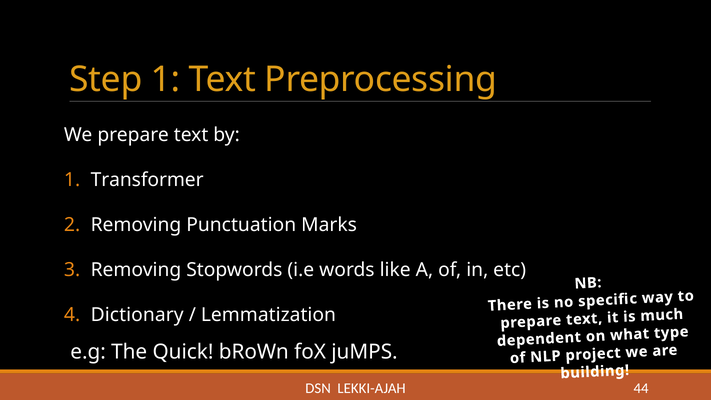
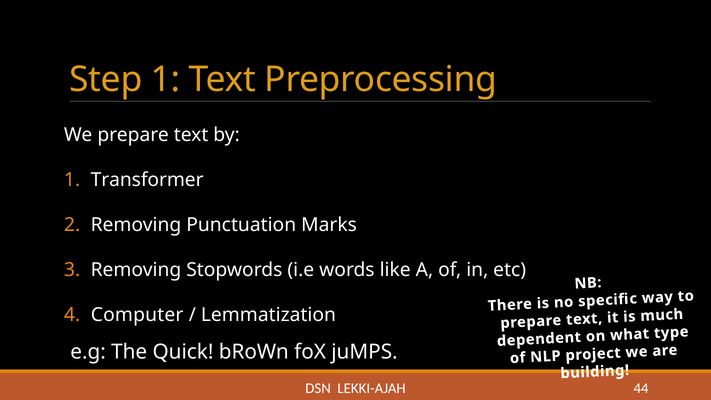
Dictionary: Dictionary -> Computer (137, 315)
